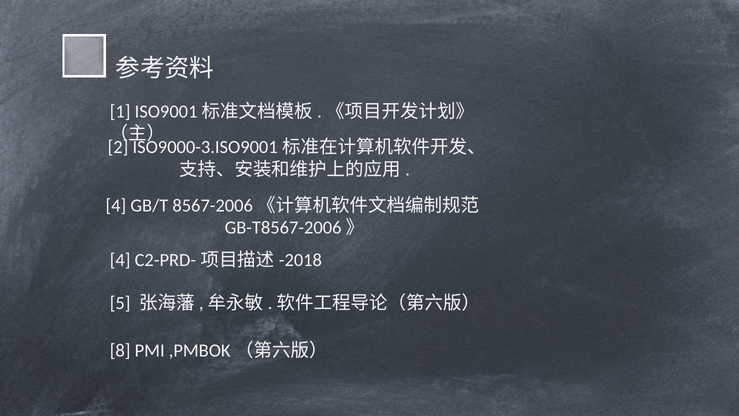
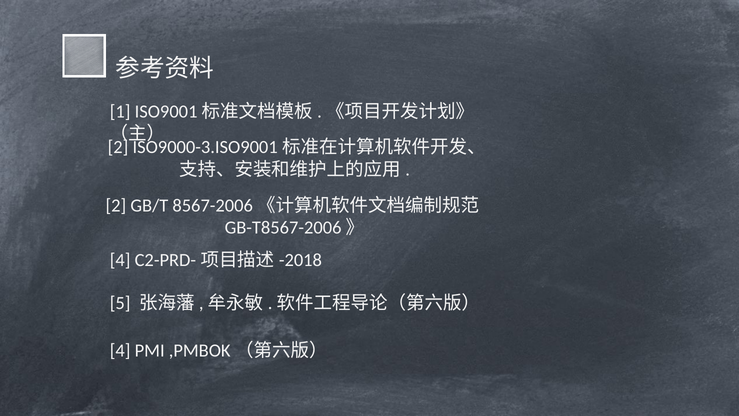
4: 4 -> 2 (116, 205)
8: 8 -> 4 (120, 350)
